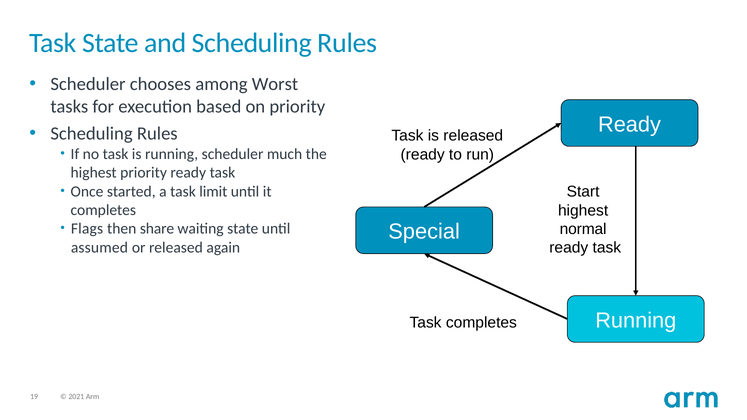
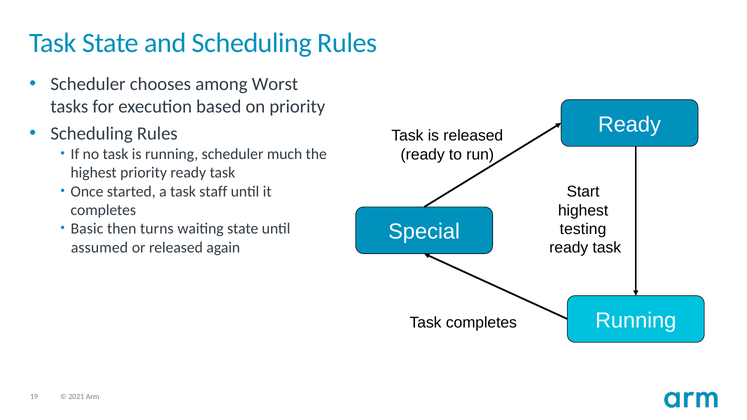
limit: limit -> staff (213, 191)
normal: normal -> testing (583, 229)
Flags: Flags -> Basic (87, 229)
share: share -> turns (157, 229)
